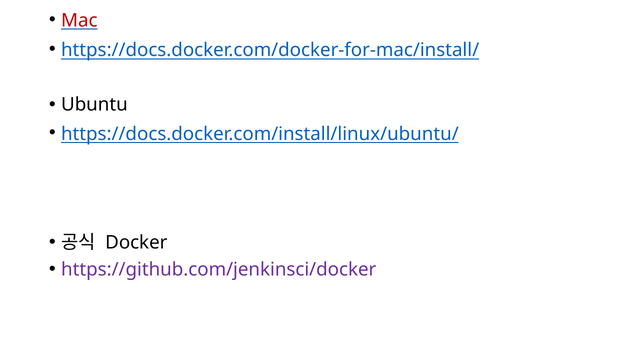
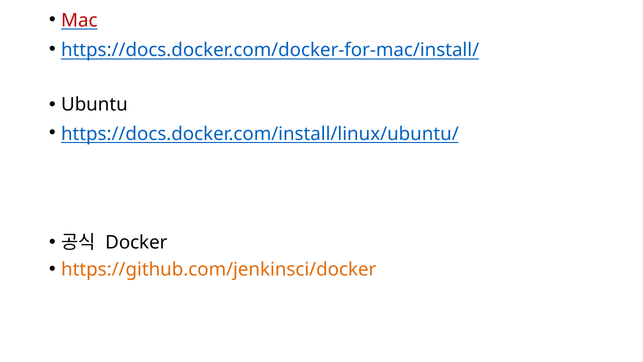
https://github.com/jenkinsci/docker colour: purple -> orange (219, 269)
